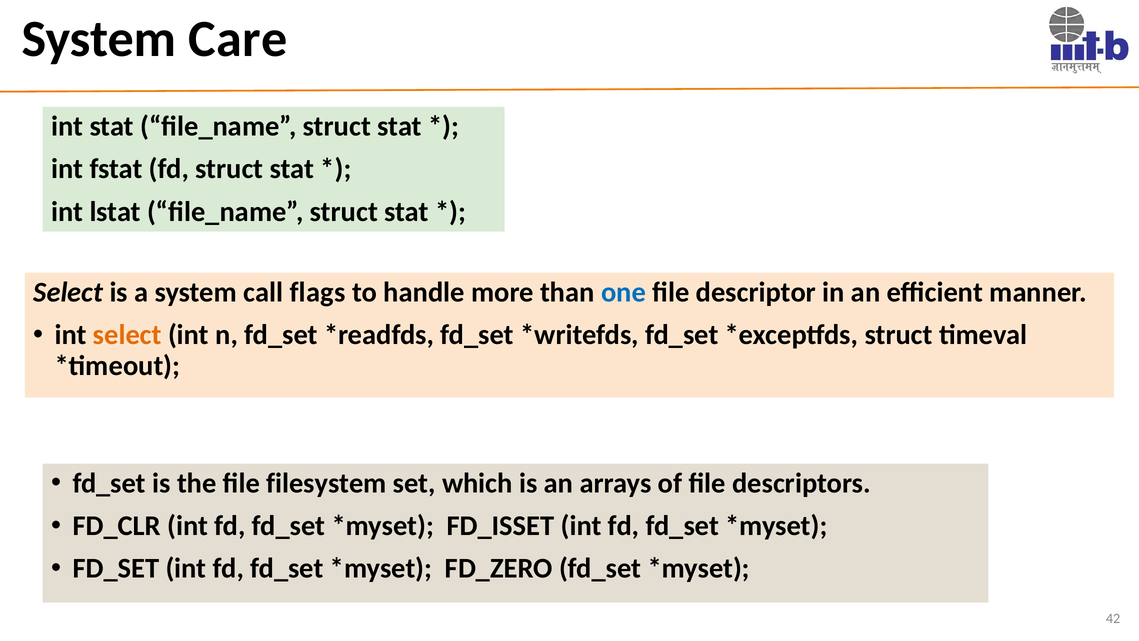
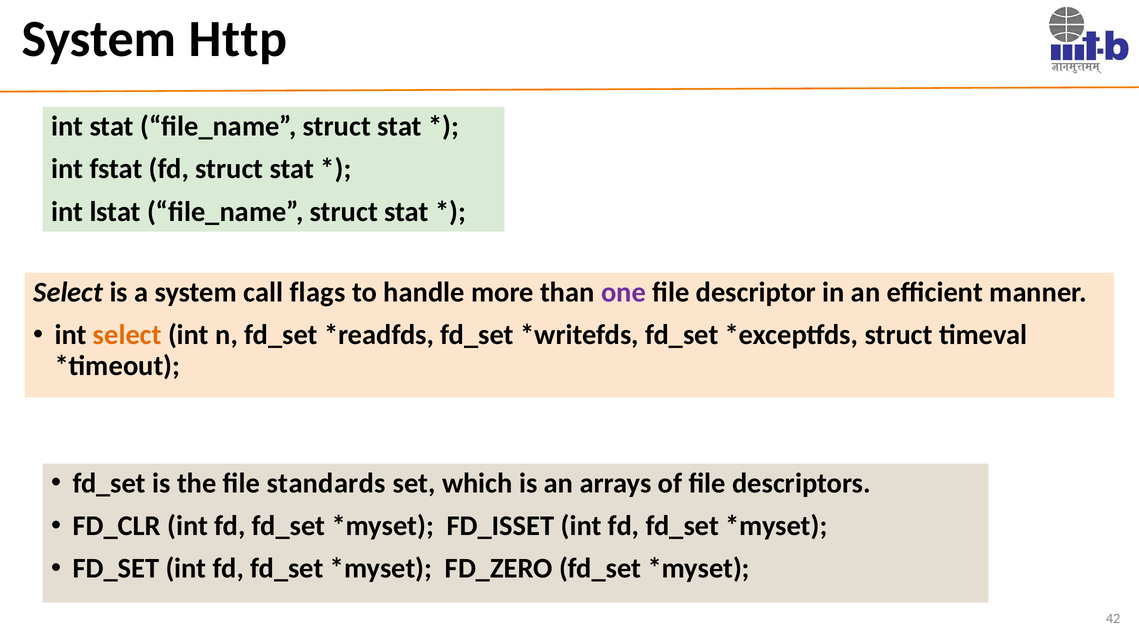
Care: Care -> Http (238, 39)
one colour: blue -> purple (623, 292)
filesystem: filesystem -> standards (326, 483)
